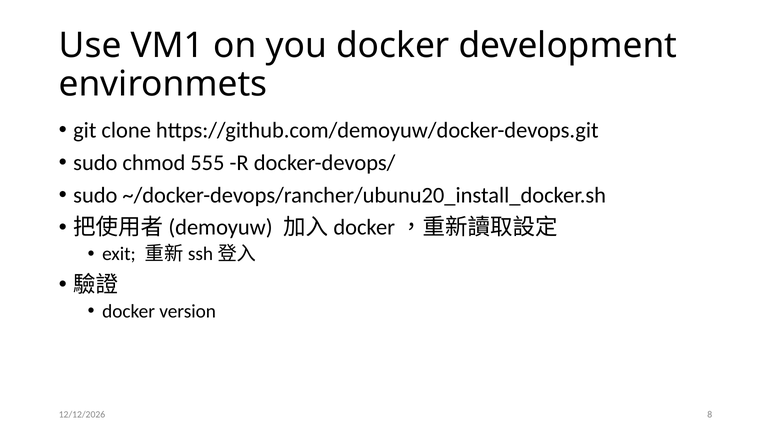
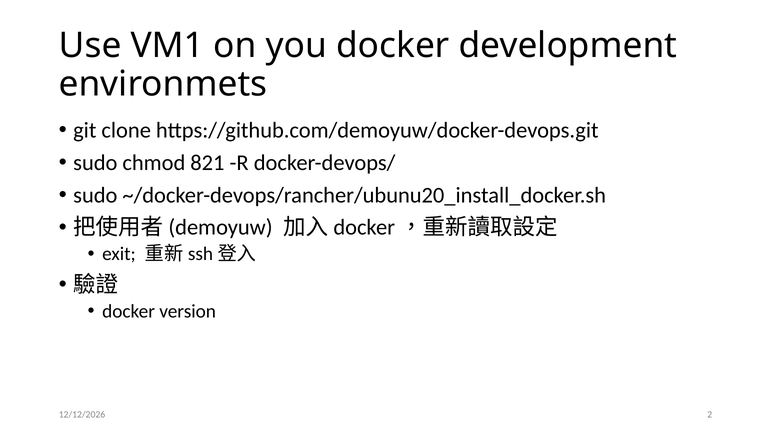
555: 555 -> 821 (207, 163)
8: 8 -> 2 (710, 414)
